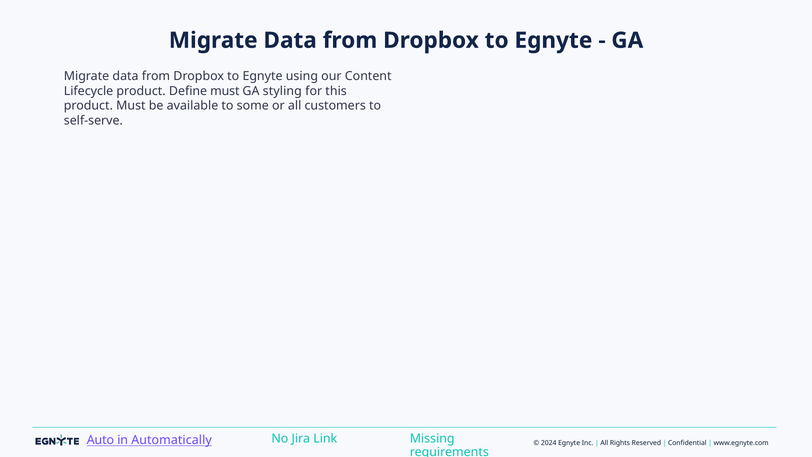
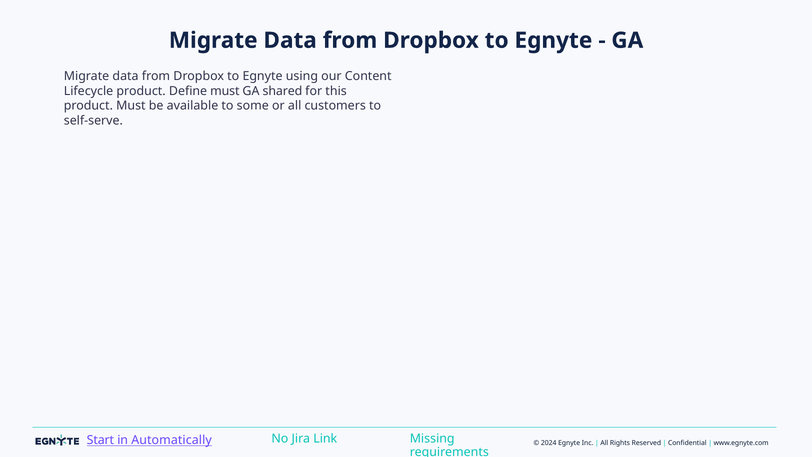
styling: styling -> shared (282, 91)
Auto: Auto -> Start (100, 440)
